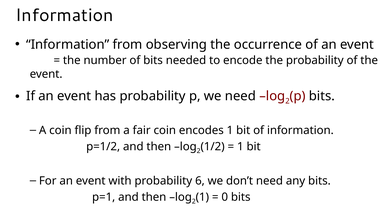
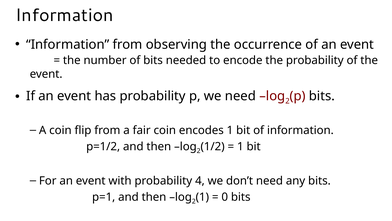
6: 6 -> 4 (200, 180)
